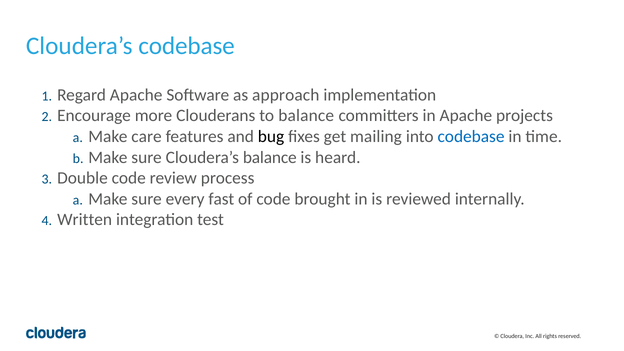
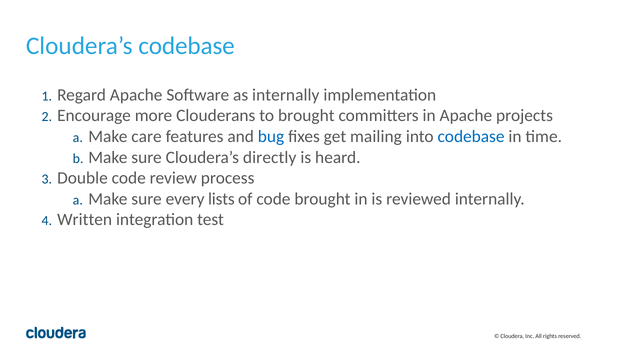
as approach: approach -> internally (286, 95)
to balance: balance -> brought (306, 116)
bug colour: black -> blue (271, 137)
Cloudera’s balance: balance -> directly (270, 157)
fast: fast -> lists (221, 199)
